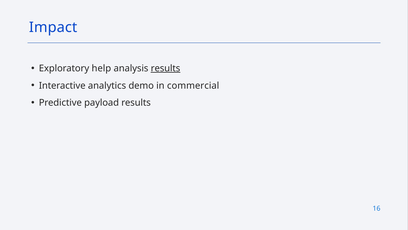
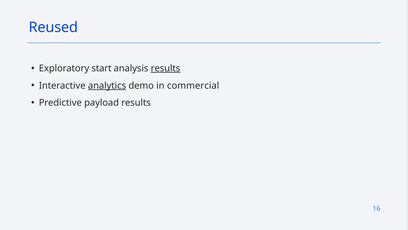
Impact: Impact -> Reused (53, 27)
help: help -> start (101, 68)
analytics underline: none -> present (107, 85)
